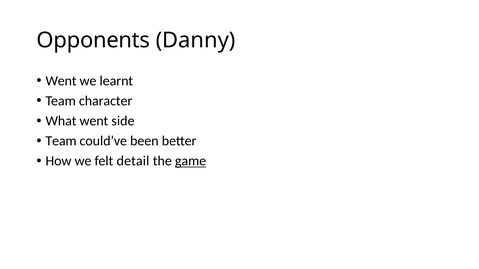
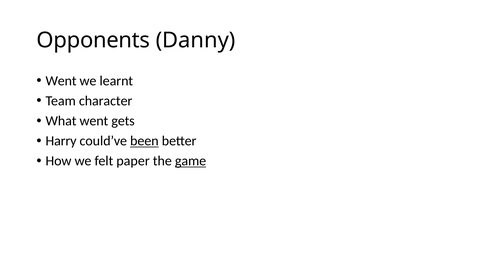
side: side -> gets (123, 121)
Team: Team -> Harry (61, 141)
been underline: none -> present (144, 141)
detail: detail -> paper (133, 161)
